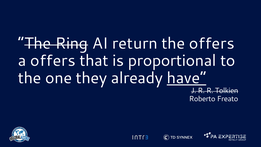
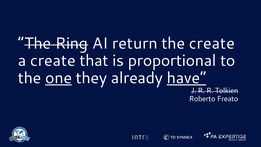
the offers: offers -> create (212, 43)
a offers: offers -> create (53, 61)
one underline: none -> present (59, 78)
